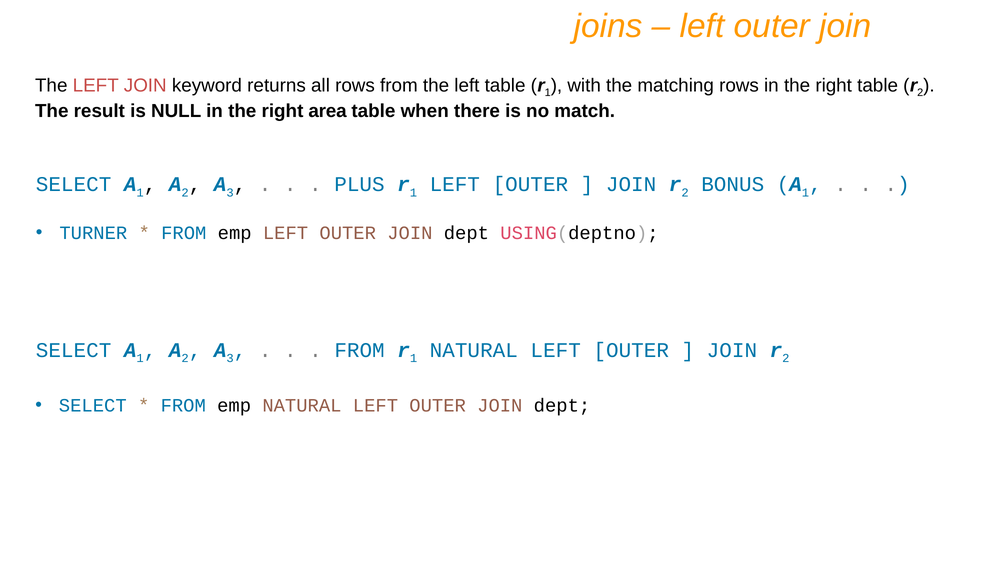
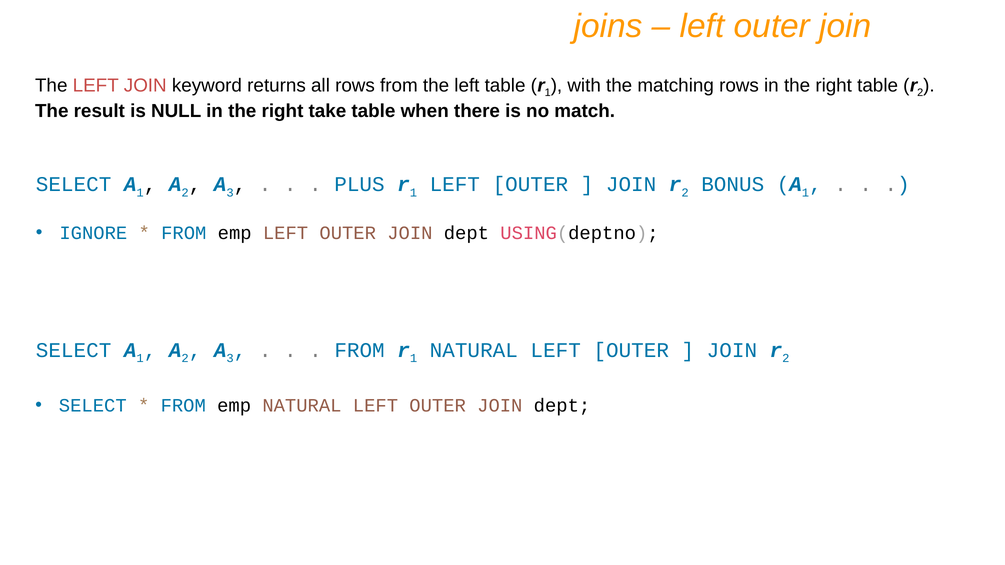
area: area -> take (327, 111)
TURNER: TURNER -> IGNORE (93, 233)
